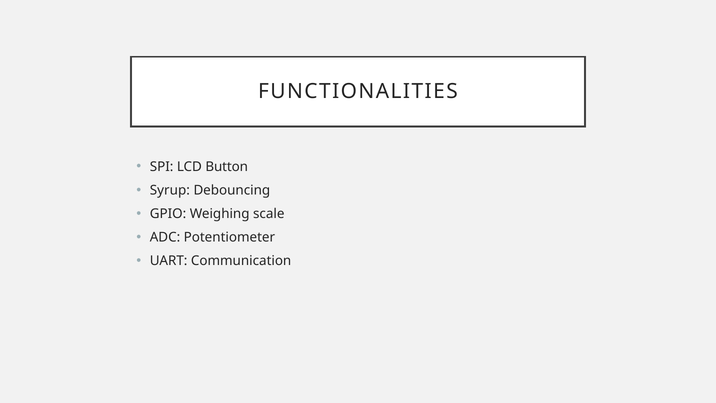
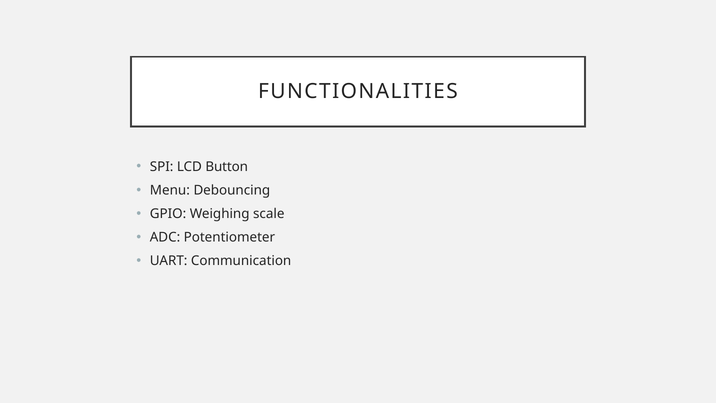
Syrup: Syrup -> Menu (170, 190)
